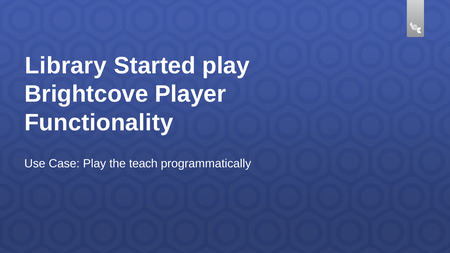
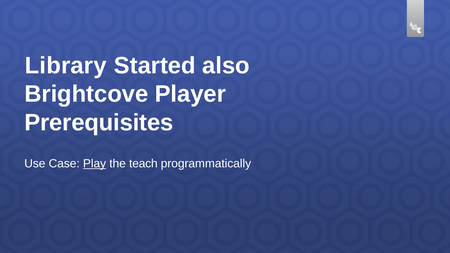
Started play: play -> also (226, 66)
Functionality: Functionality -> Prerequisites (99, 123)
Play underline: none -> present (95, 164)
